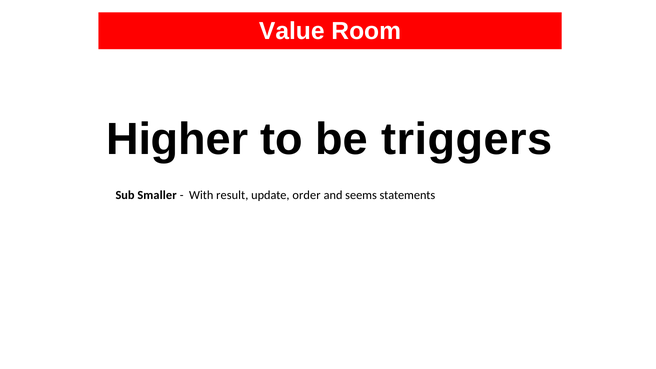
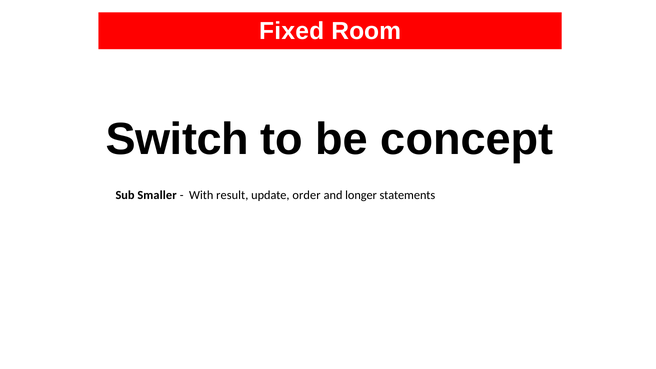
Value: Value -> Fixed (292, 31)
Higher: Higher -> Switch (177, 139)
triggers: triggers -> concept (467, 139)
seems: seems -> longer (361, 195)
